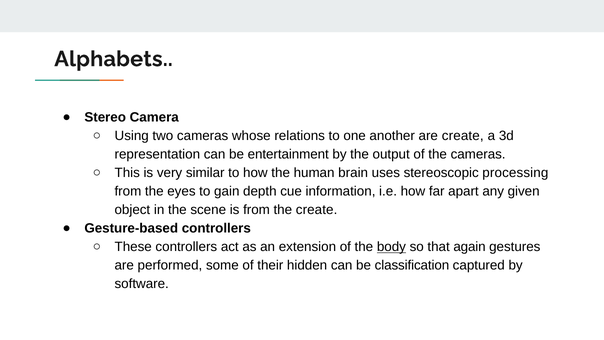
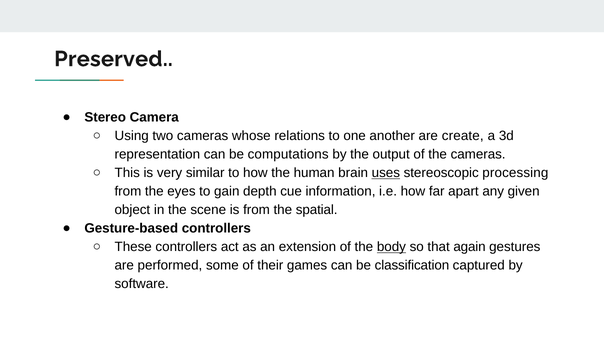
Alphabets: Alphabets -> Preserved (113, 59)
entertainment: entertainment -> computations (288, 154)
uses underline: none -> present (386, 173)
the create: create -> spatial (317, 210)
hidden: hidden -> games (307, 265)
